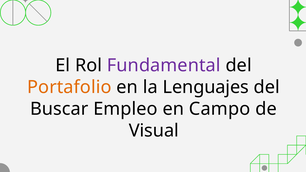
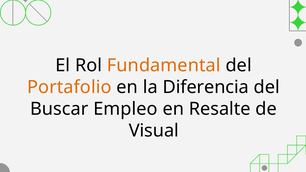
Fundamental colour: purple -> orange (164, 65)
Lenguajes: Lenguajes -> Diferencia (206, 87)
Campo: Campo -> Resalte (220, 109)
